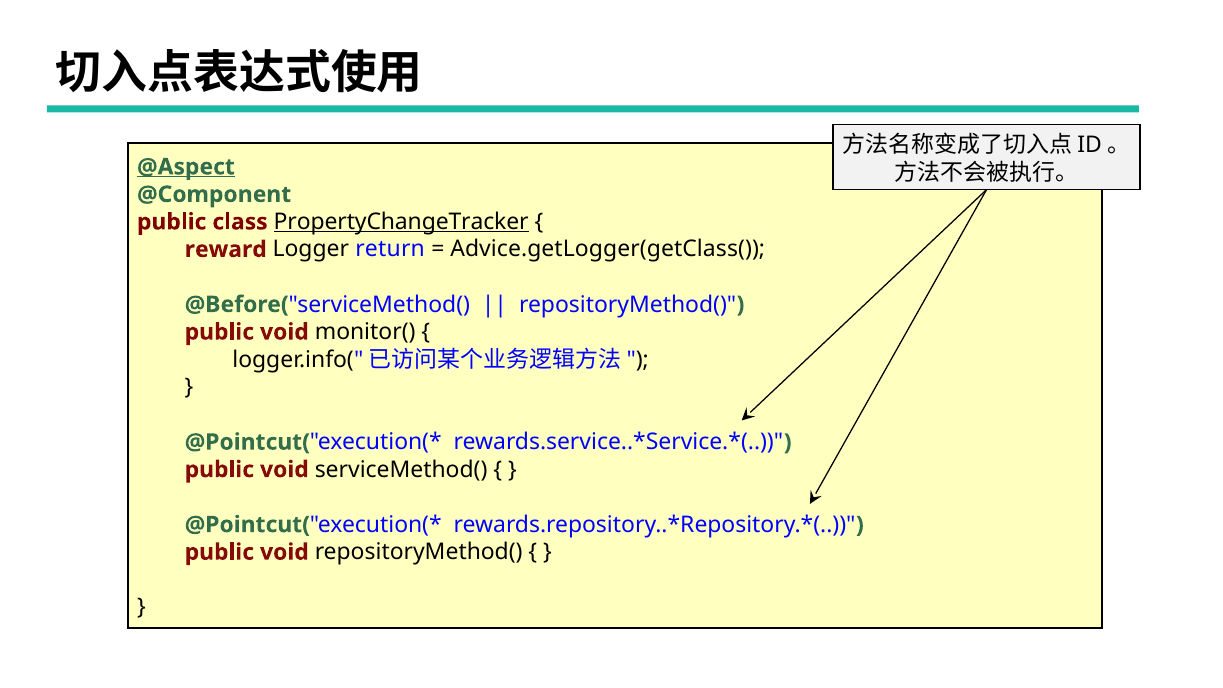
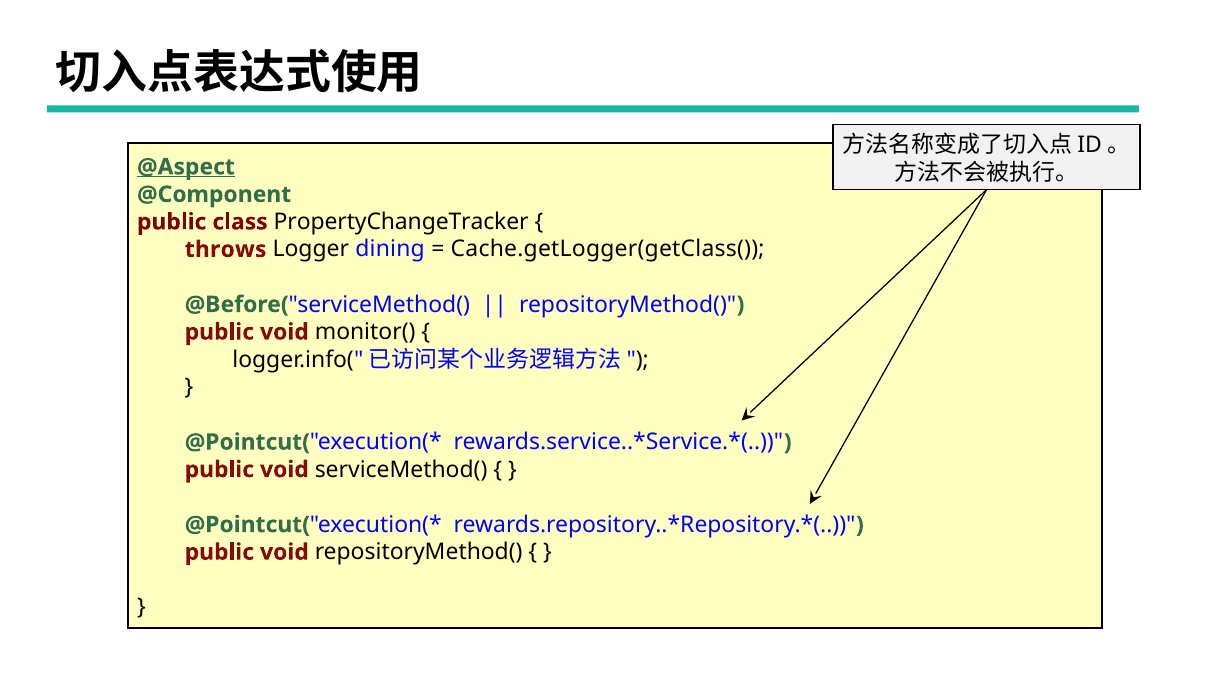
PropertyChangeTracker underline: present -> none (401, 222)
reward: reward -> throws (226, 249)
return: return -> dining (390, 249)
Advice.getLogger(getClass(: Advice.getLogger(getClass( -> Cache.getLogger(getClass( (608, 249)
